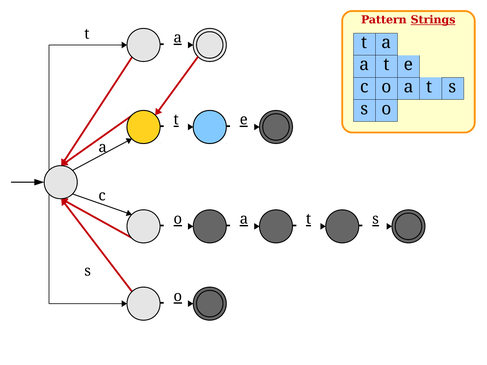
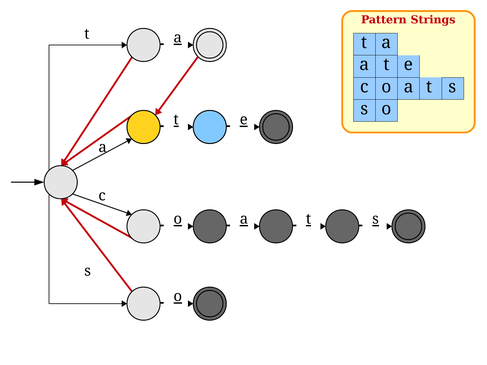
Strings underline: present -> none (433, 20)
